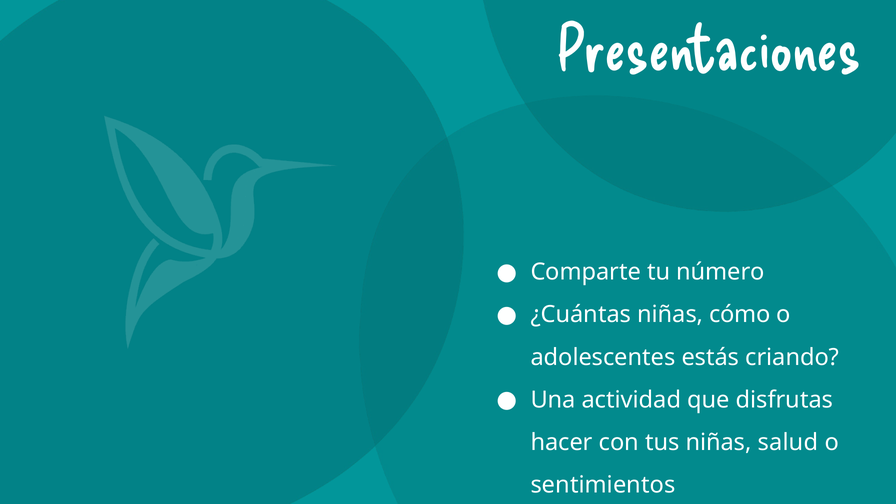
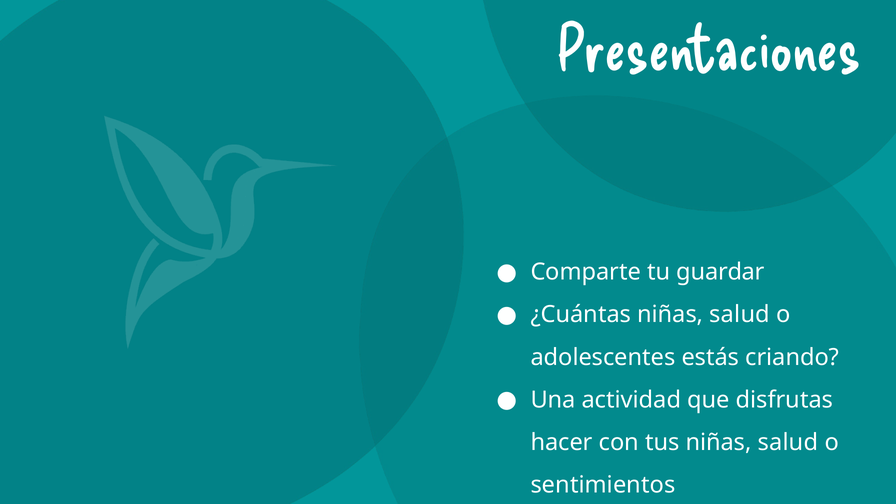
número: número -> guardar (721, 272)
¿Cuántas niñas cómo: cómo -> salud (740, 315)
